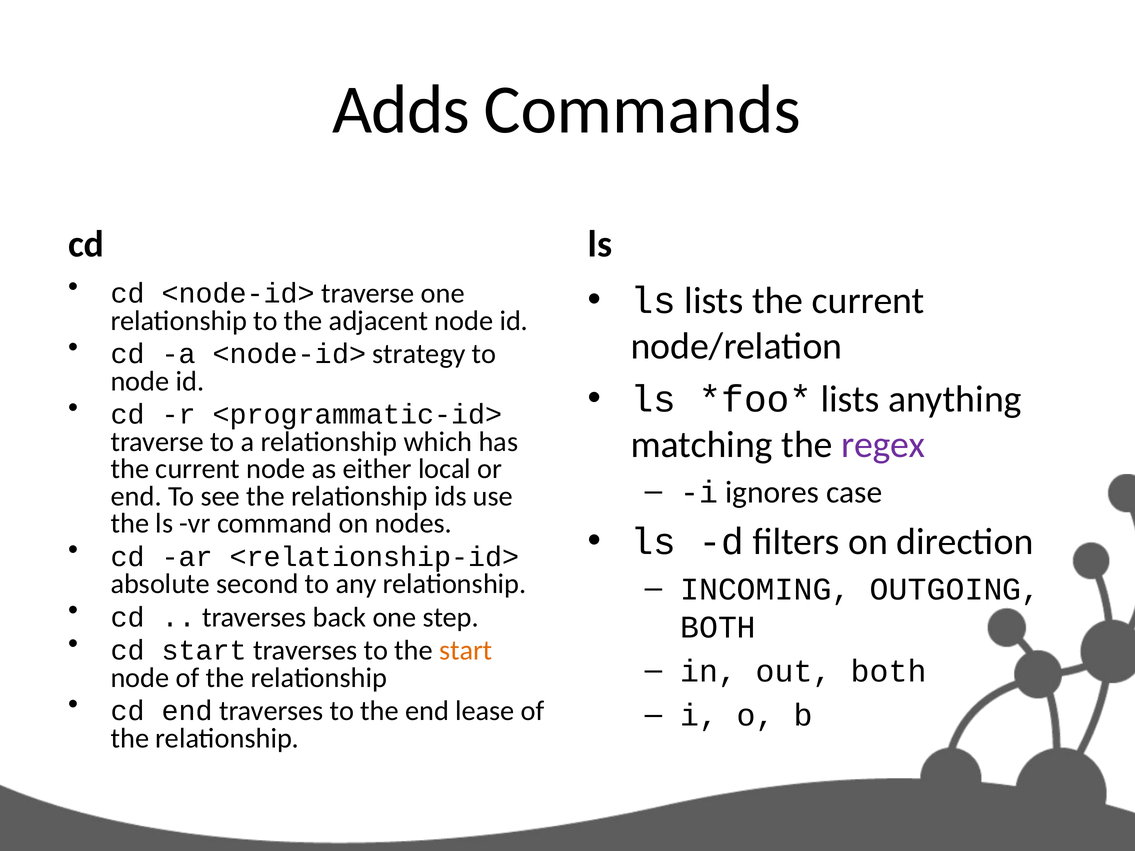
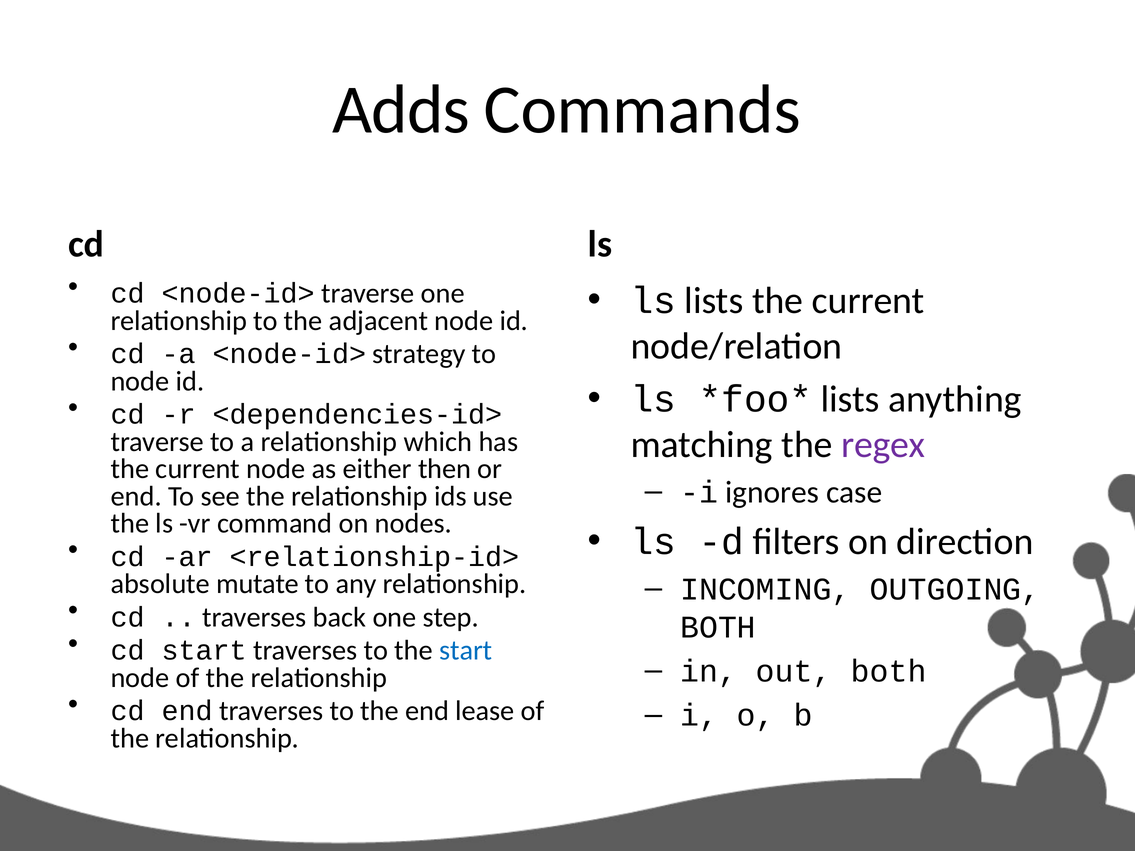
<programmatic-id>: <programmatic-id> -> <dependencies-id> (358, 415)
local: local -> then (444, 469)
second: second -> mutate (258, 584)
start colour: orange -> blue (466, 651)
